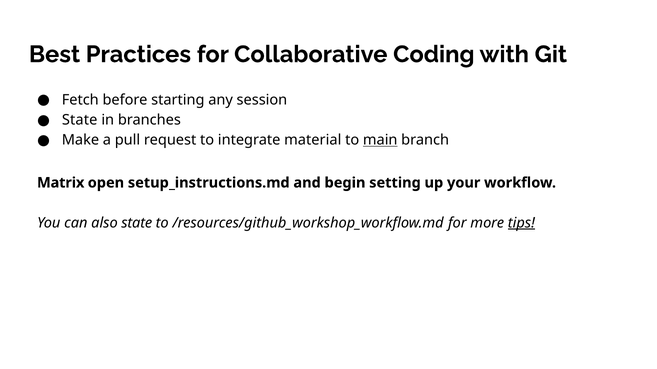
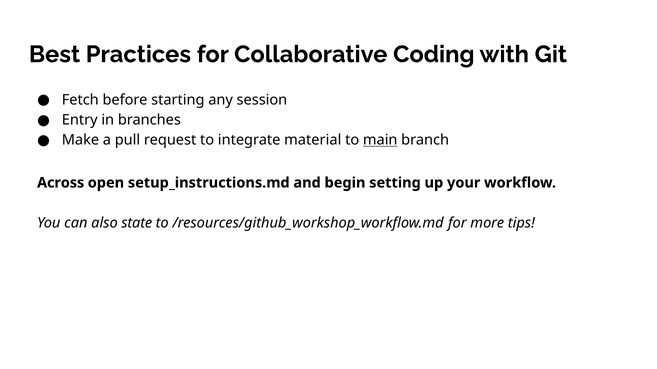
State: State -> Entry (80, 120)
Matrix: Matrix -> Across (61, 183)
tips underline: present -> none (521, 223)
